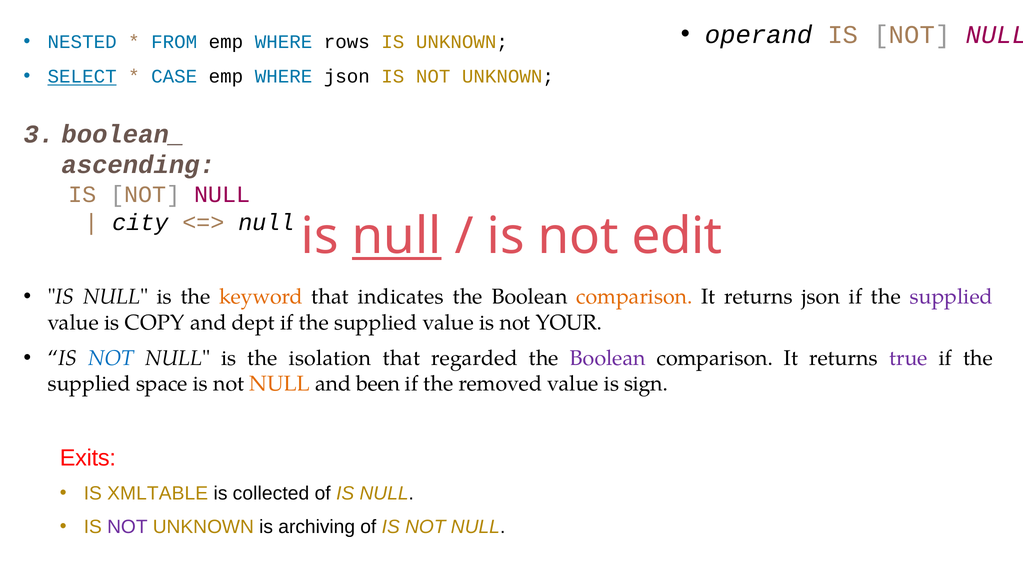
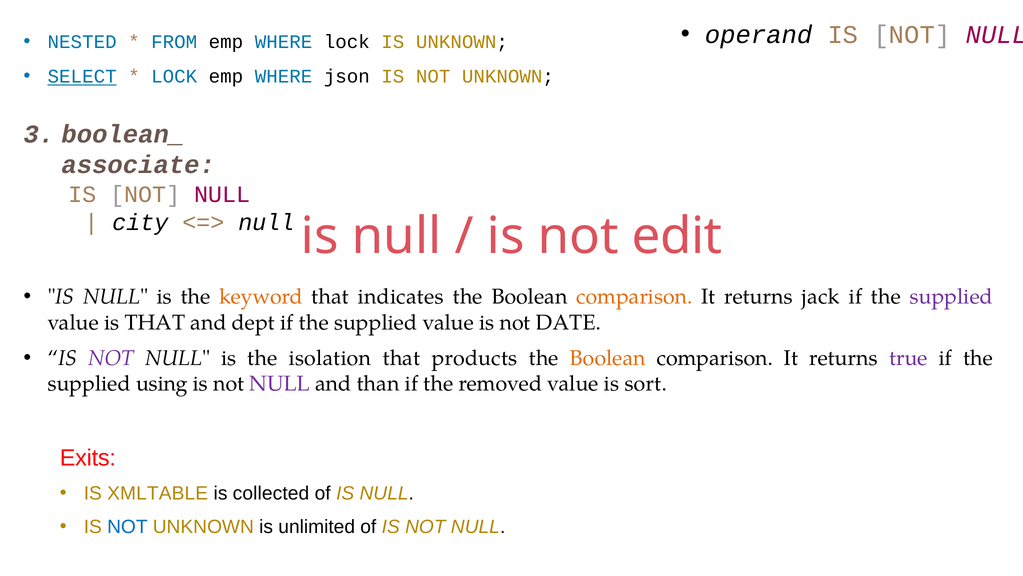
WHERE rows: rows -> lock (347, 42)
CASE: CASE -> LOCK (174, 77)
ascending: ascending -> associate (138, 165)
null underline: present -> none (397, 236)
returns json: json -> jack (821, 297)
is COPY: COPY -> THAT (155, 322)
YOUR: YOUR -> DATE (569, 322)
NOT colour: blue -> purple (111, 358)
regarded: regarded -> products (474, 358)
Boolean colour: purple -> orange (608, 358)
space: space -> using (162, 384)
NULL colour: orange -> purple (279, 384)
been: been -> than (378, 384)
sign: sign -> sort (646, 384)
NOT colour: purple -> blue (127, 526)
archiving: archiving -> unlimited (317, 526)
